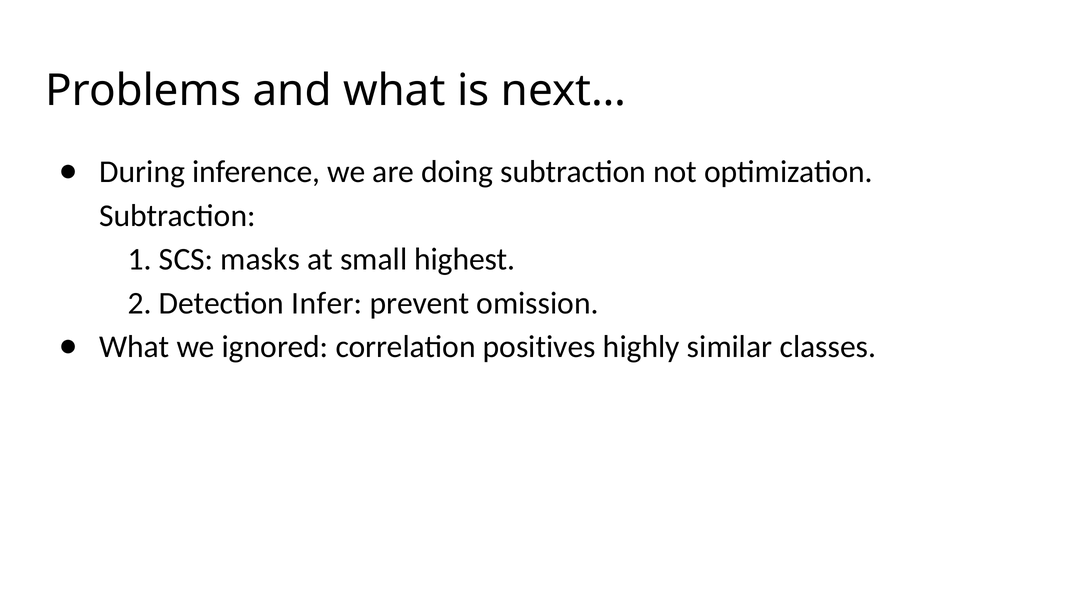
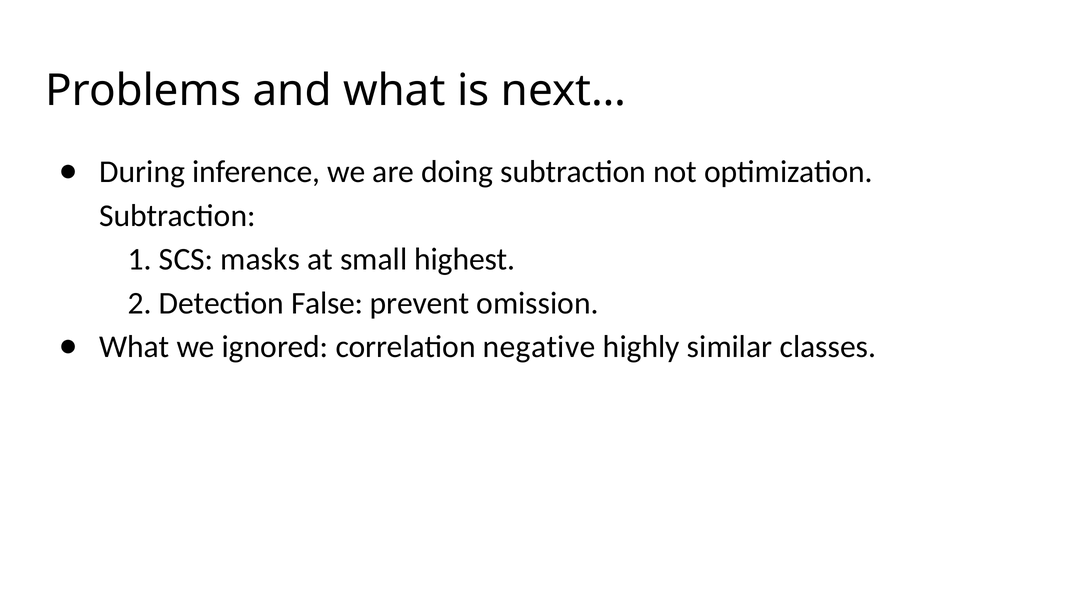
Infer: Infer -> False (327, 303)
positives: positives -> negative (539, 346)
